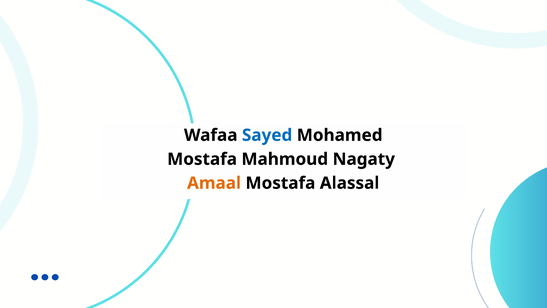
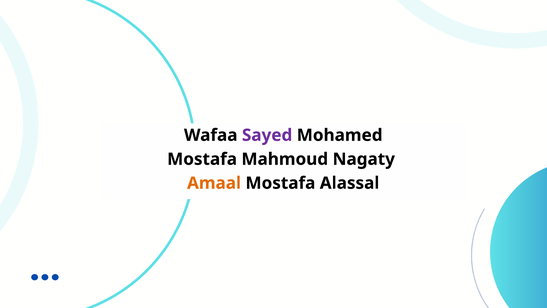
Sayed colour: blue -> purple (267, 135)
